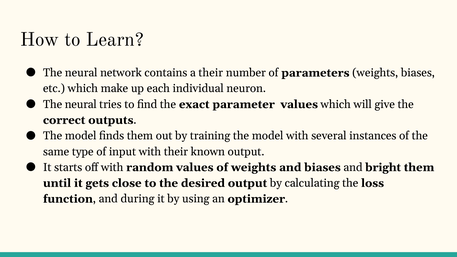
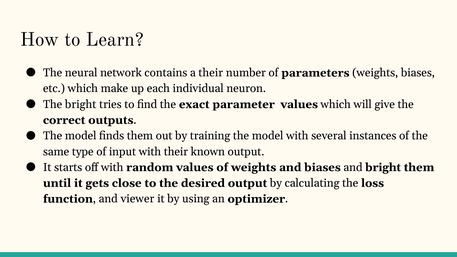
neural: neural -> bright (81, 104)
during: during -> viewer (137, 199)
